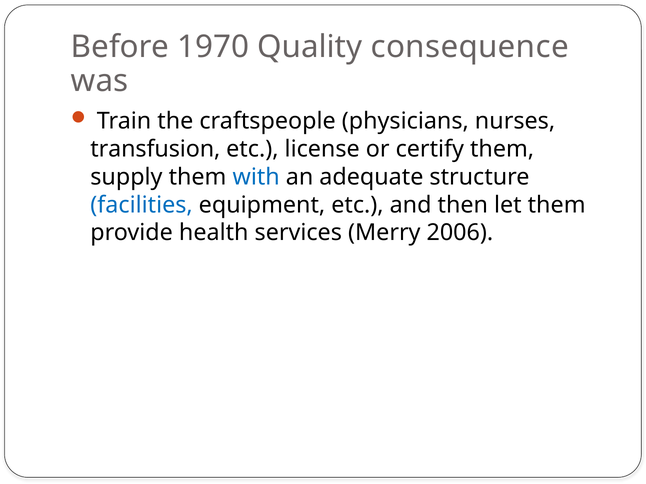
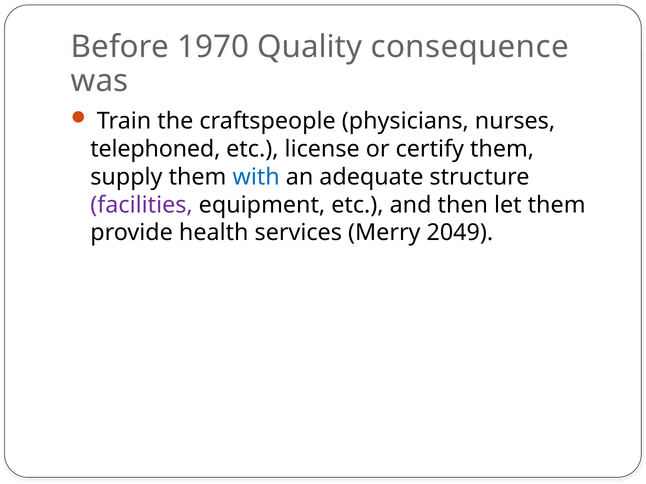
transfusion: transfusion -> telephoned (155, 149)
facilities colour: blue -> purple (142, 205)
2006: 2006 -> 2049 (460, 233)
